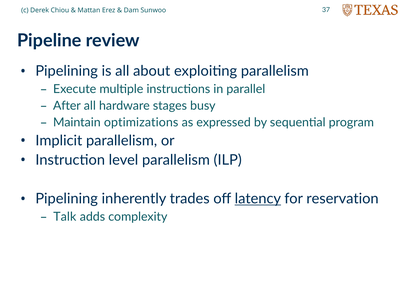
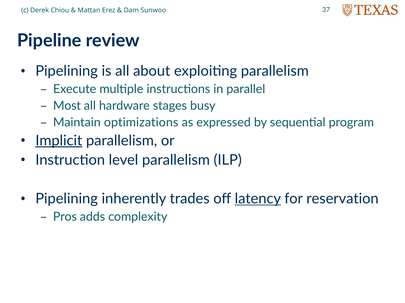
After: After -> Most (67, 106)
Implicit underline: none -> present (59, 141)
Talk: Talk -> Pros (65, 217)
